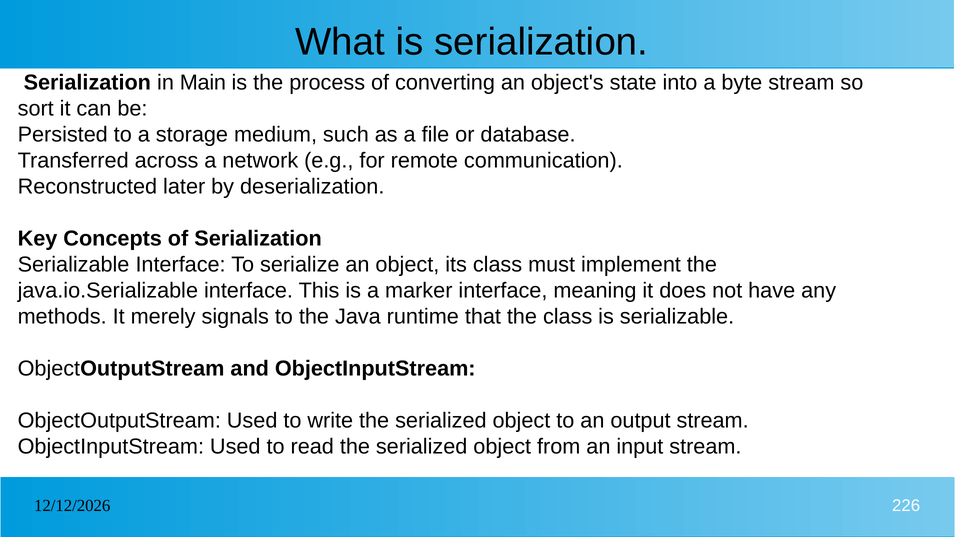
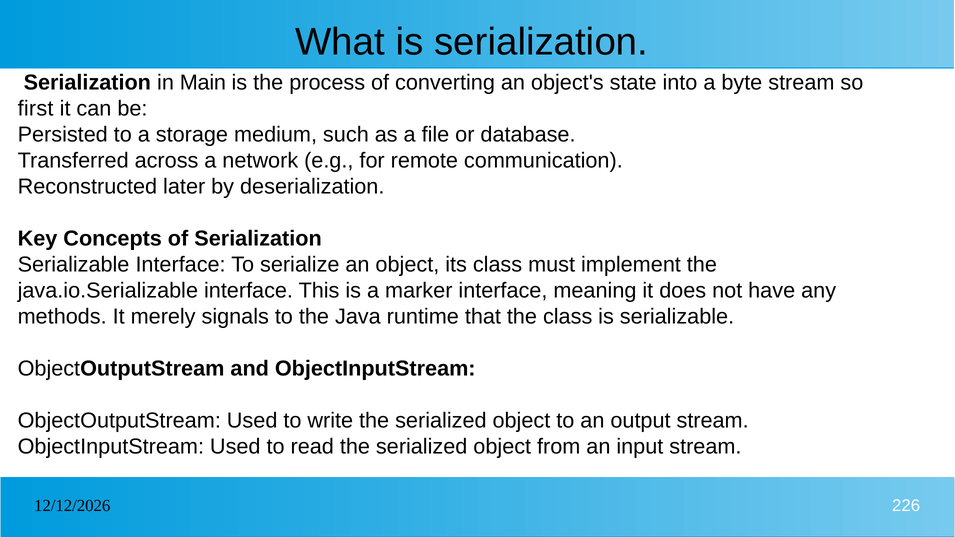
sort: sort -> first (36, 109)
